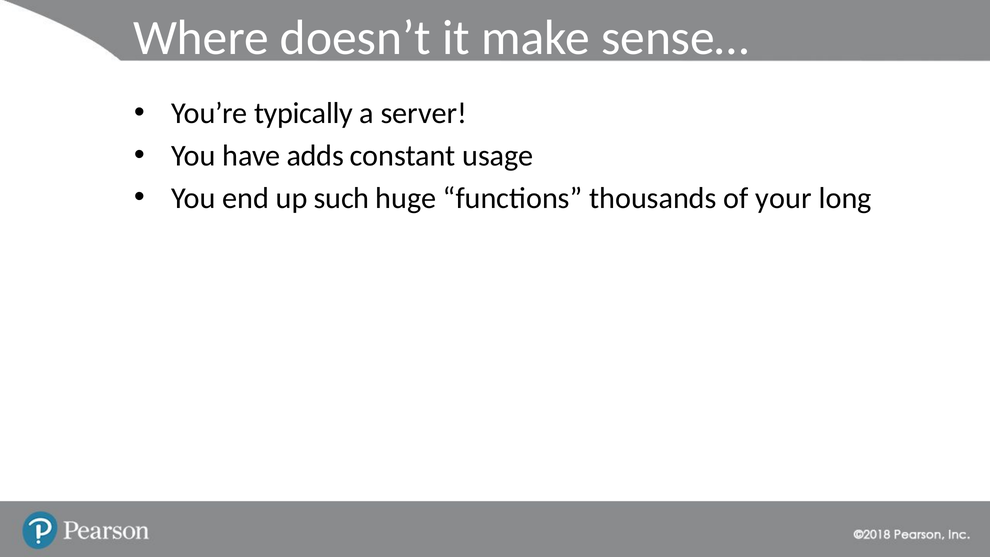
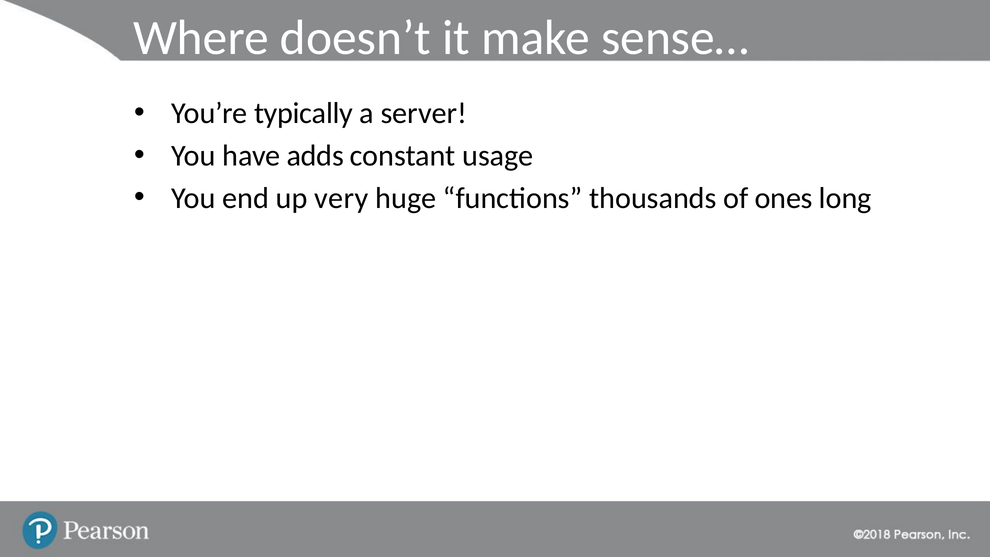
such: such -> very (341, 198)
your: your -> ones (784, 198)
